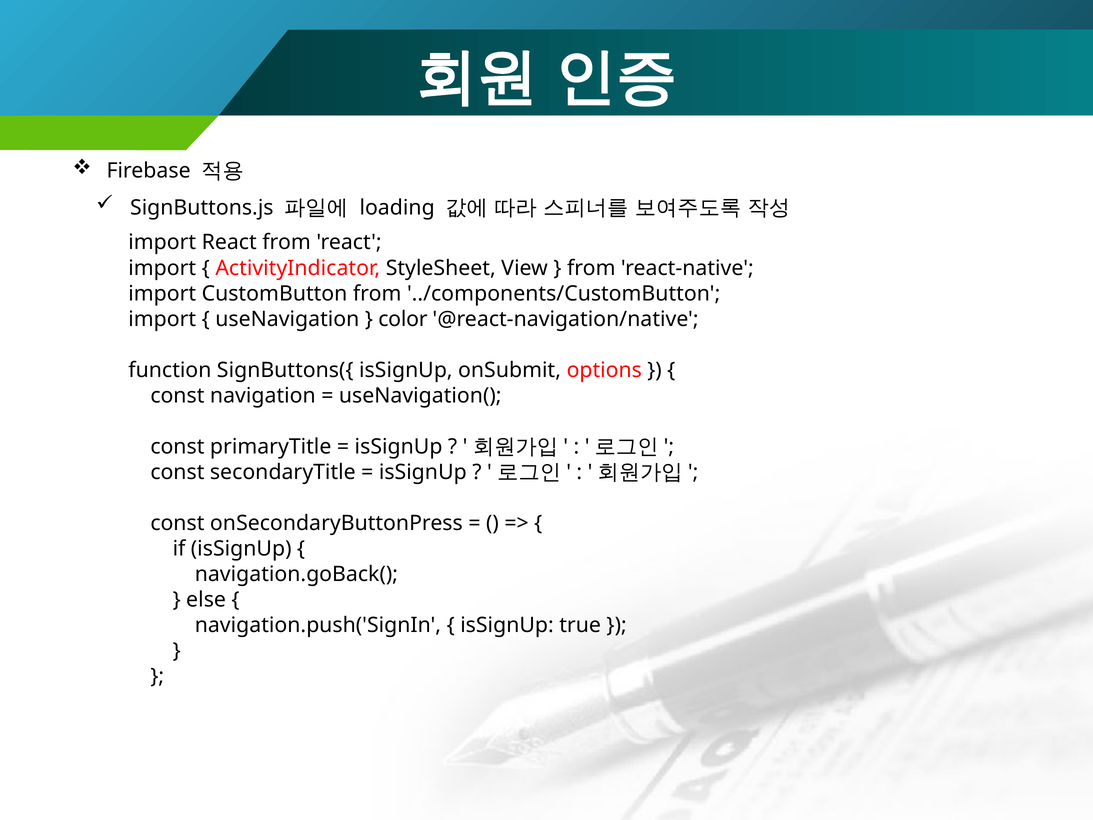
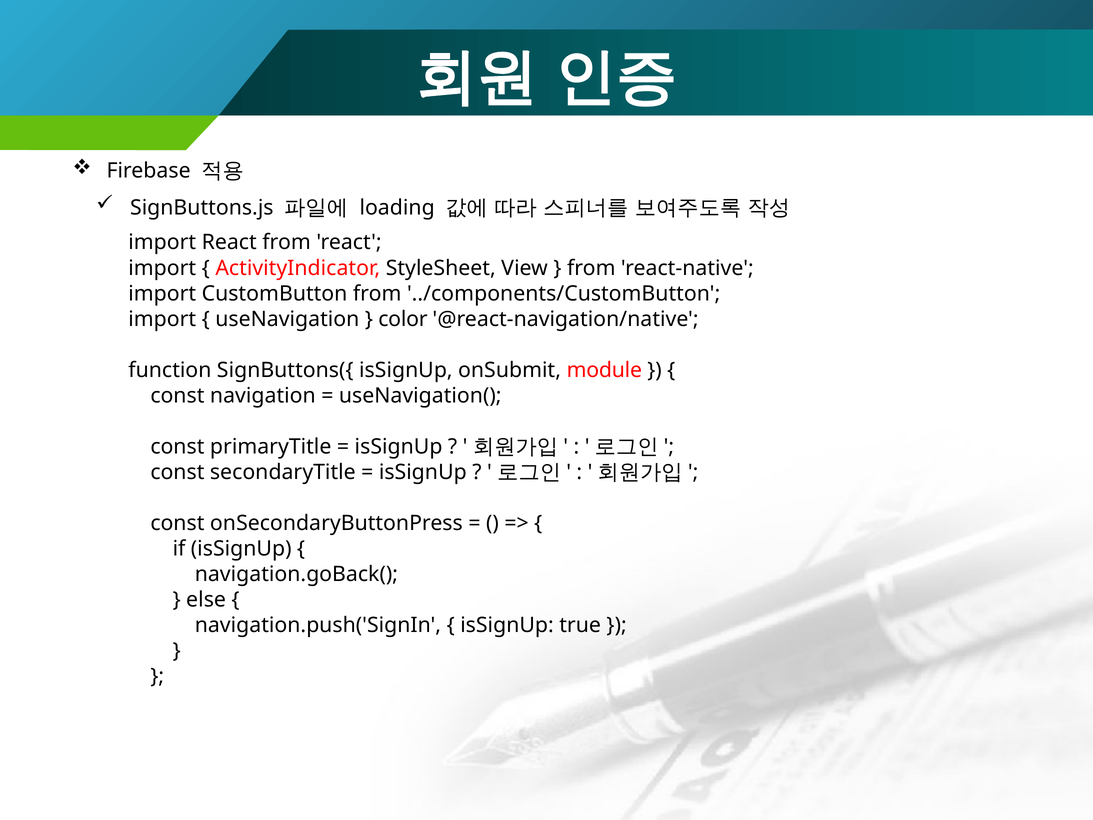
options: options -> module (604, 370)
